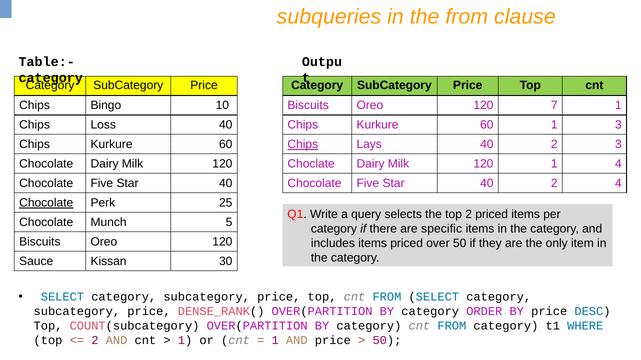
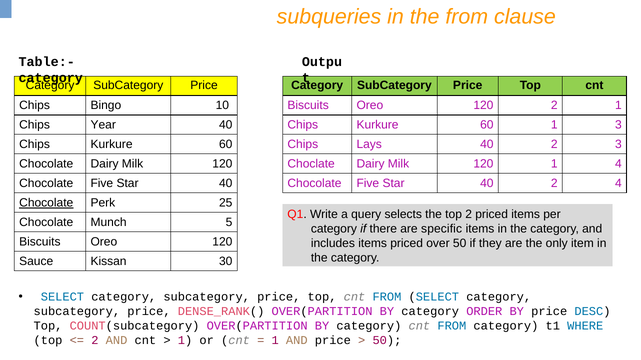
120 7: 7 -> 2 (554, 106)
Loss: Loss -> Year (103, 125)
Chips underline: present -> none (303, 145)
